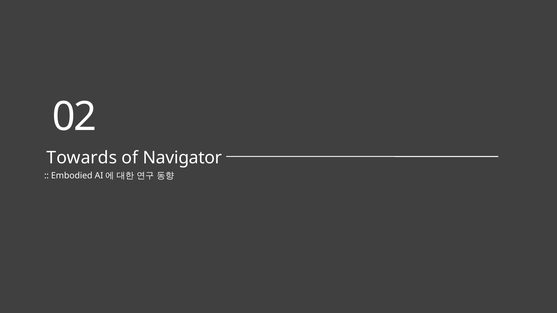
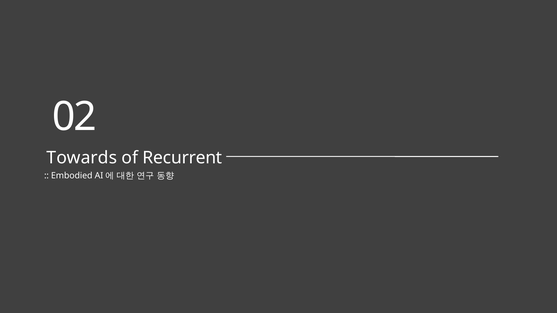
Navigator: Navigator -> Recurrent (182, 158)
